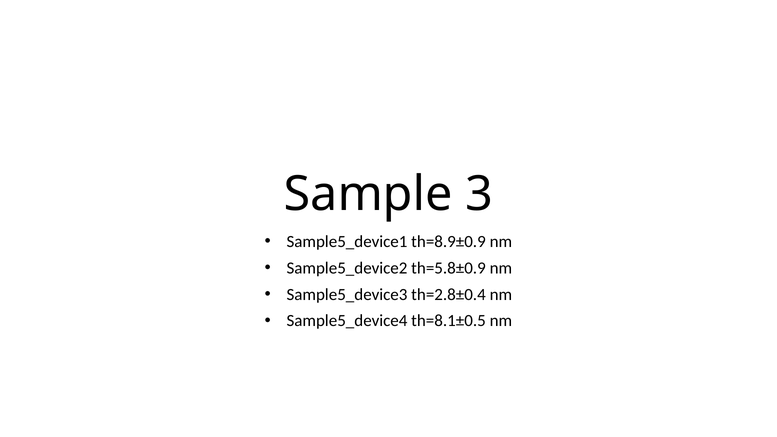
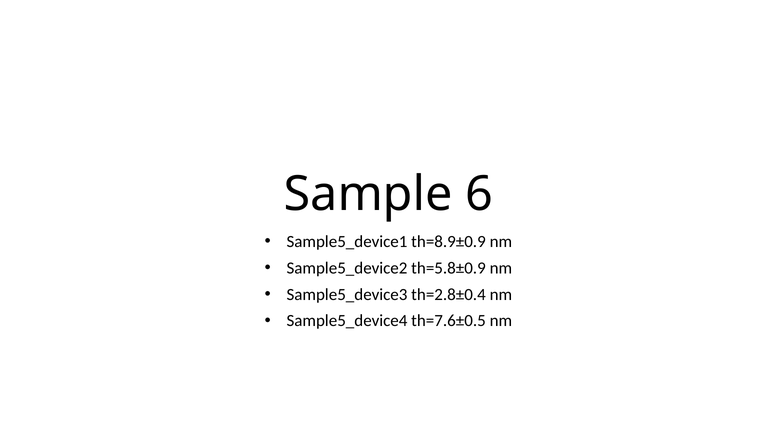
3: 3 -> 6 (479, 194)
th=8.1±0.5: th=8.1±0.5 -> th=7.6±0.5 (449, 321)
